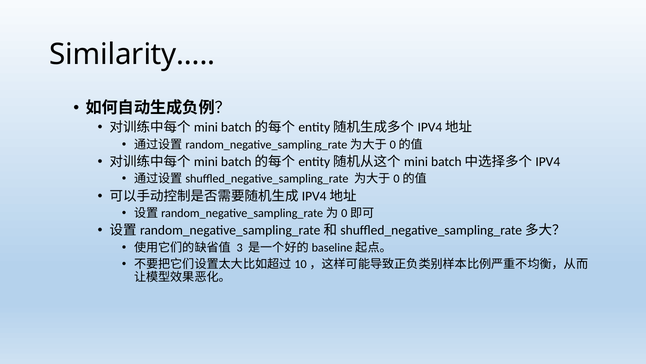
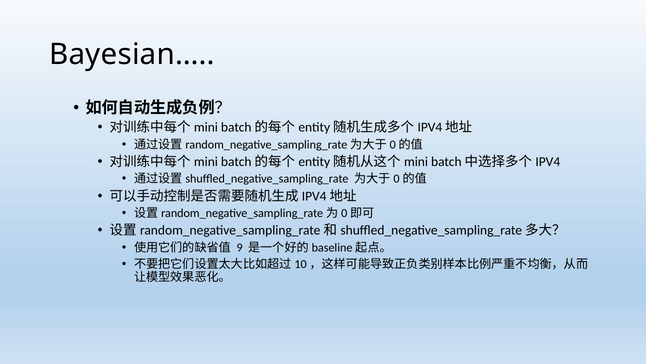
Similarity…: Similarity… -> Bayesian… (132, 54)
3: 3 -> 9 (240, 247)
